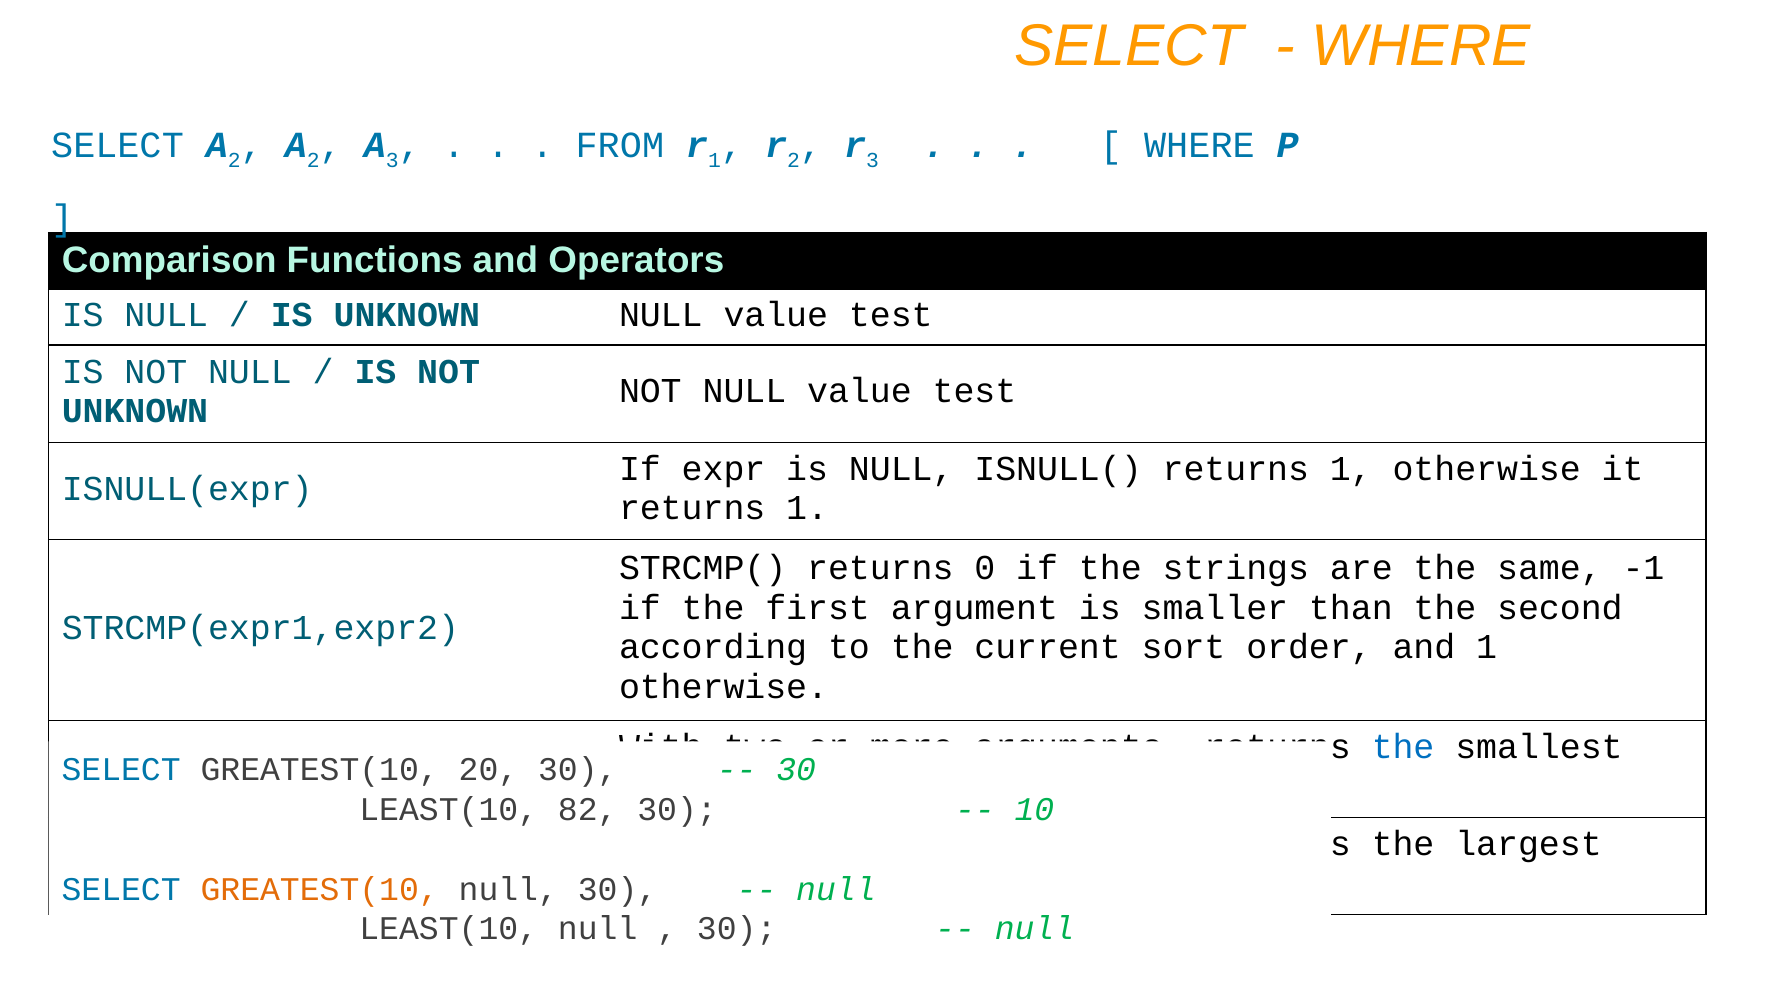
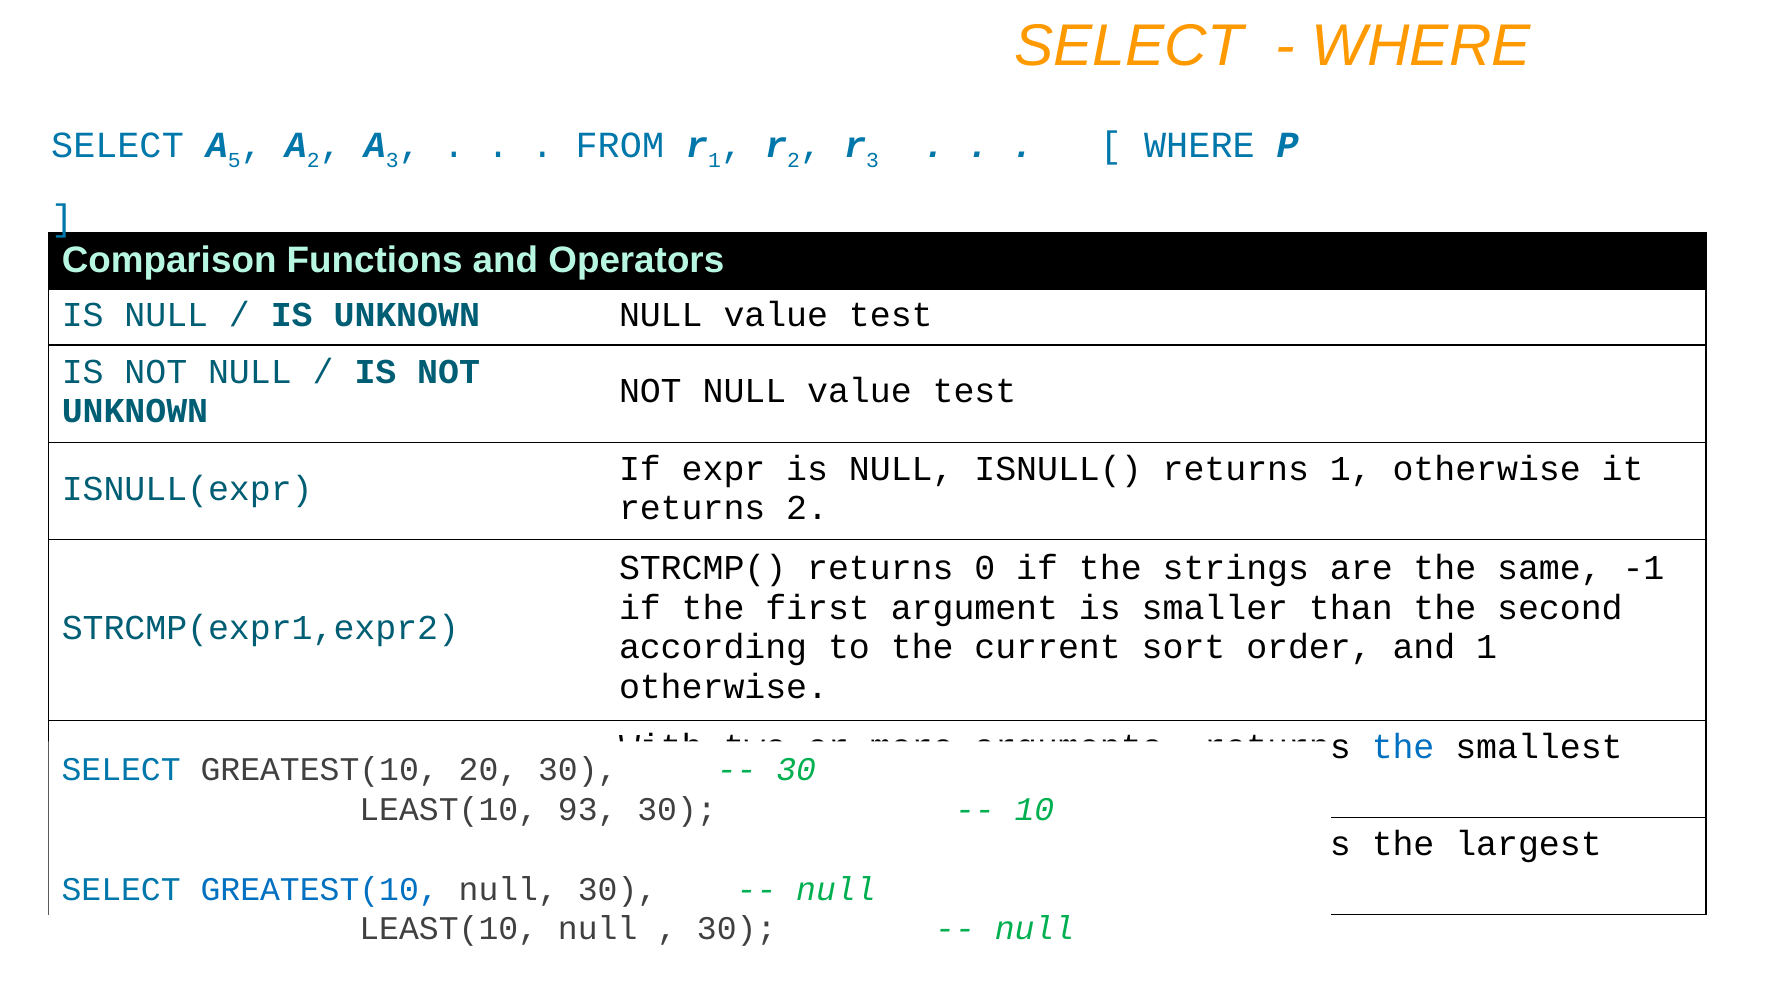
2: 2 -> 5 (234, 160)
1: 1 -> 2 (807, 508)
82: 82 -> 93 (588, 810)
GREATEST(10 colour: orange -> blue (320, 889)
